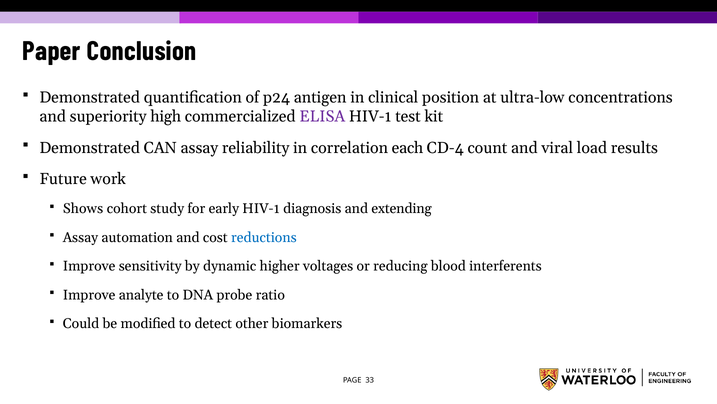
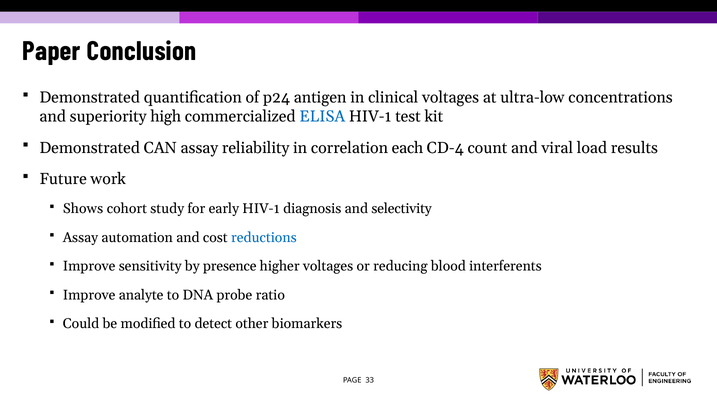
clinical position: position -> voltages (451, 97)
ELISA colour: purple -> blue (322, 116)
extending: extending -> selectivity (402, 208)
dynamic: dynamic -> presence (230, 266)
